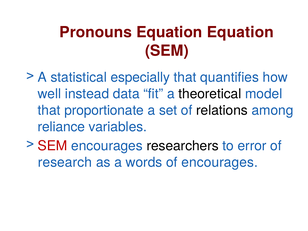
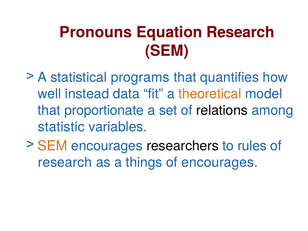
Equation Equation: Equation -> Research (240, 32)
especially: especially -> programs (140, 77)
theoretical colour: black -> orange (210, 94)
reliance: reliance -> statistic (61, 127)
SEM colour: red -> orange (53, 146)
error: error -> rules (252, 146)
words: words -> things (144, 162)
